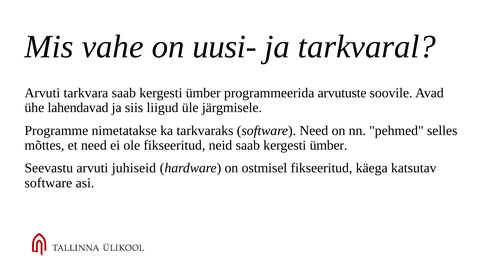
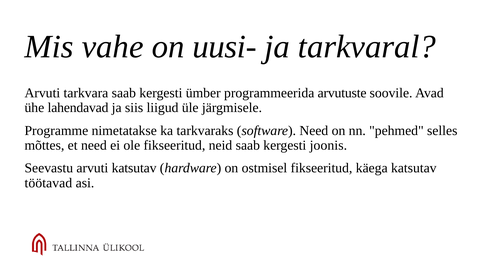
neid saab kergesti ümber: ümber -> joonis (328, 145)
arvuti juhiseid: juhiseid -> katsutav (134, 168)
software: software -> töötavad (48, 183)
